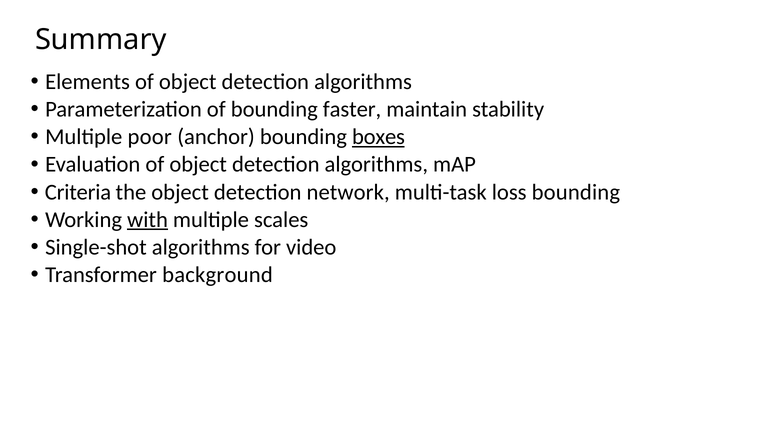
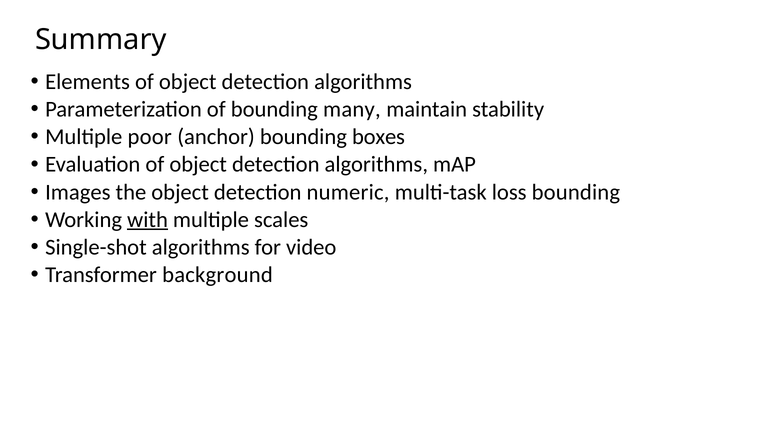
faster: faster -> many (352, 109)
boxes underline: present -> none (378, 137)
Criteria: Criteria -> Images (78, 192)
network: network -> numeric (348, 192)
